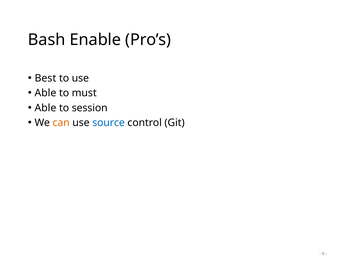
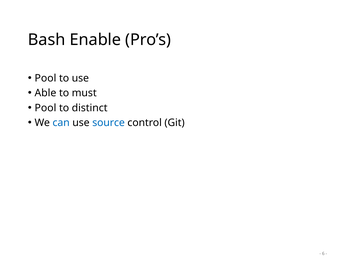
Best: Best -> Pool (45, 78)
Able: Able -> Pool (45, 108)
session: session -> distinct (90, 108)
can colour: orange -> blue (61, 123)
